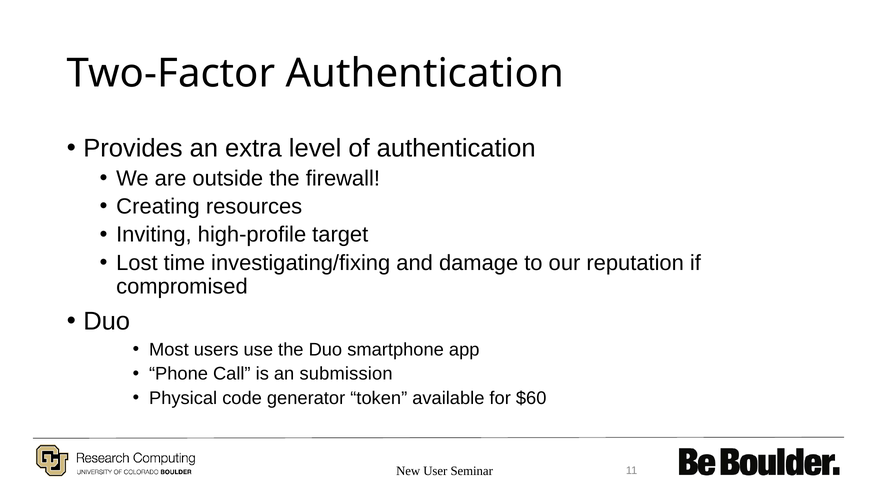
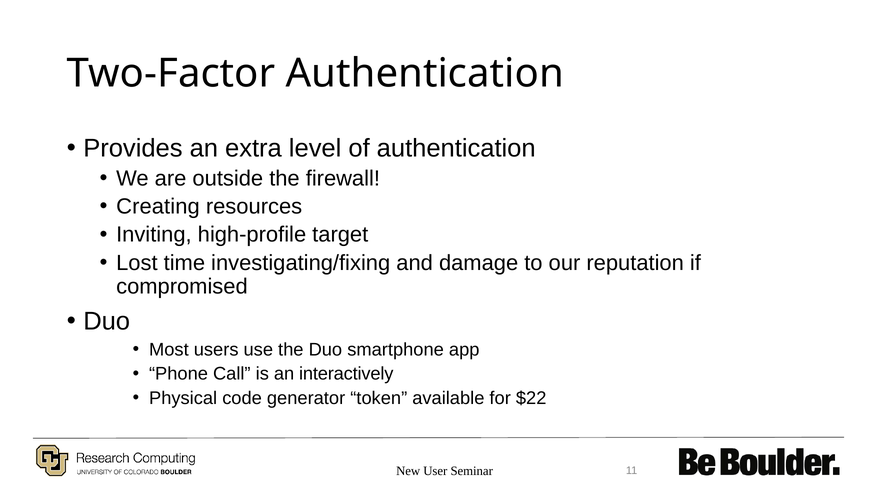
submission: submission -> interactively (346, 374)
$60: $60 -> $22 (531, 398)
